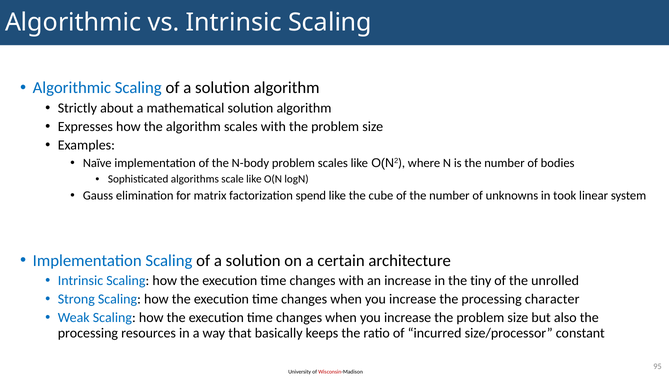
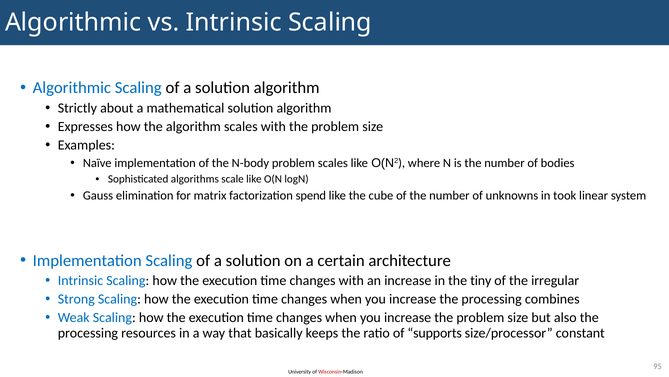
unrolled: unrolled -> irregular (555, 280)
character: character -> combines (552, 299)
incurred: incurred -> supports (435, 332)
